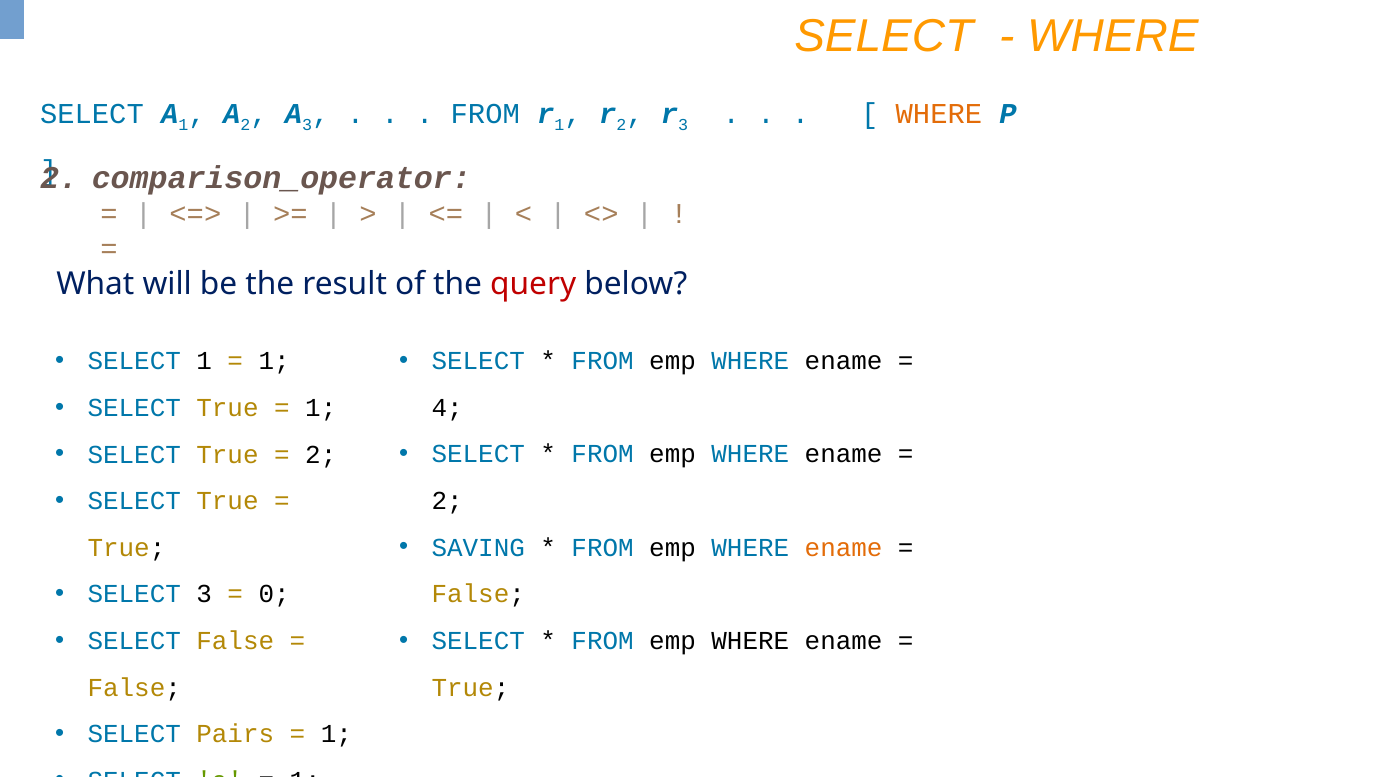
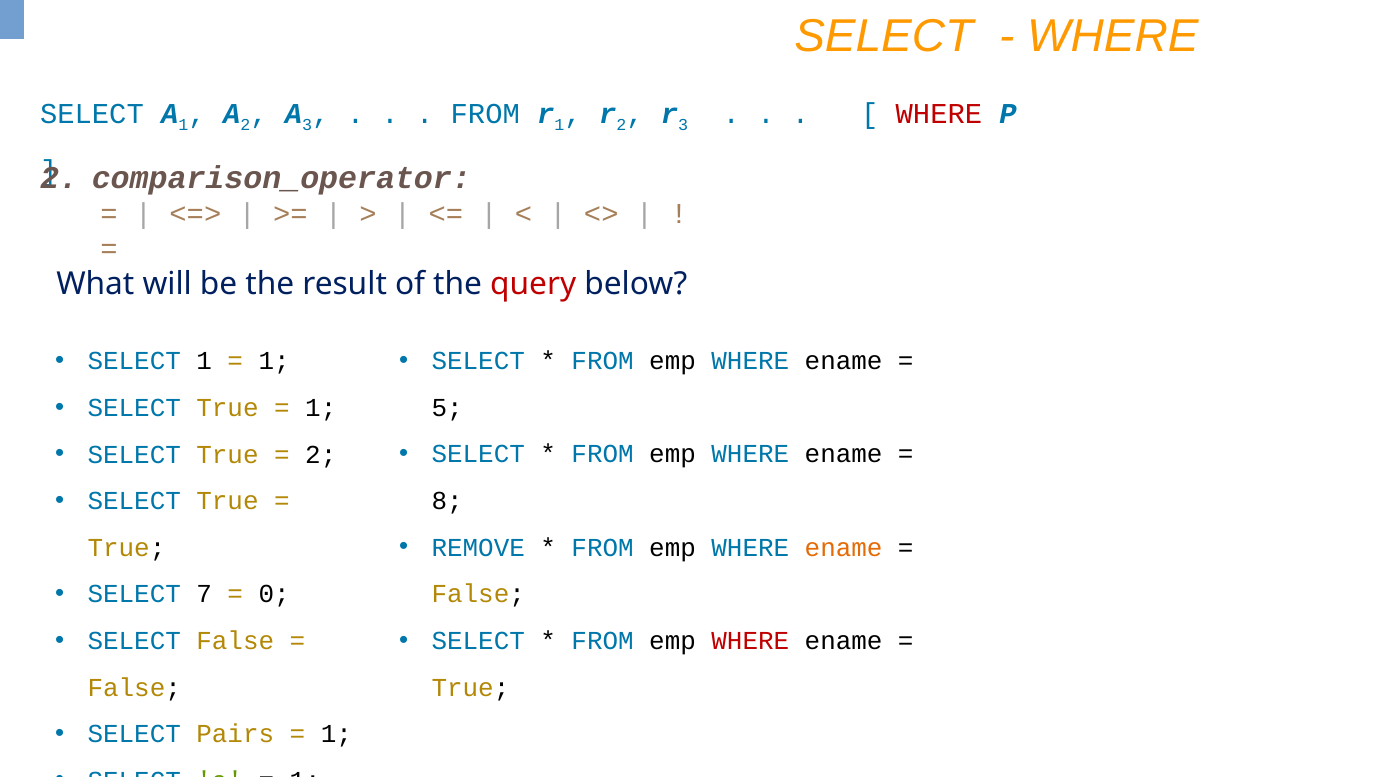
WHERE colour: orange -> red (939, 114)
4: 4 -> 5 (447, 408)
2: 2 -> 8 (447, 501)
SAVING: SAVING -> REMOVE (478, 548)
SELECT 3: 3 -> 7 (204, 595)
WHERE colour: black -> red (750, 641)
